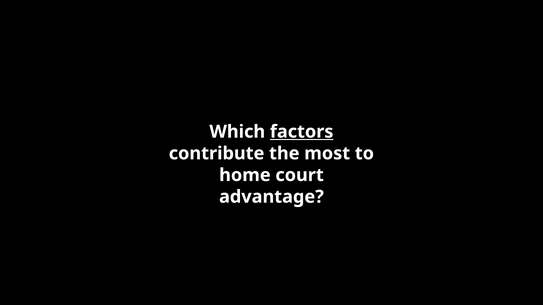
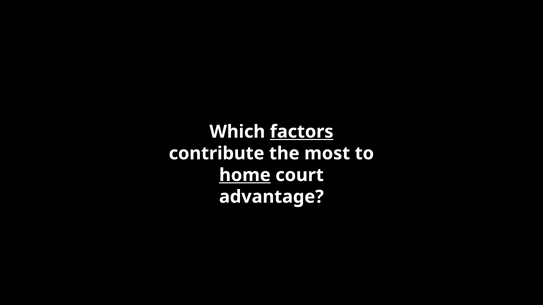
home underline: none -> present (245, 175)
